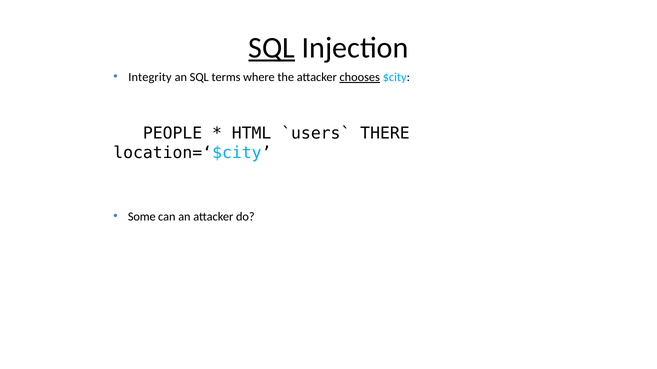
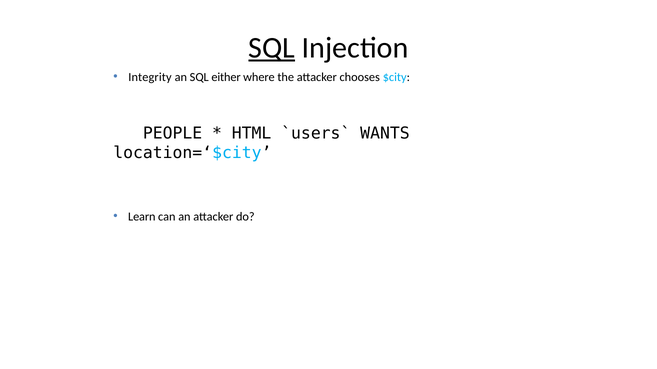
terms: terms -> either (226, 77)
chooses underline: present -> none (360, 77)
THERE: THERE -> WANTS (385, 133)
Some: Some -> Learn (142, 217)
